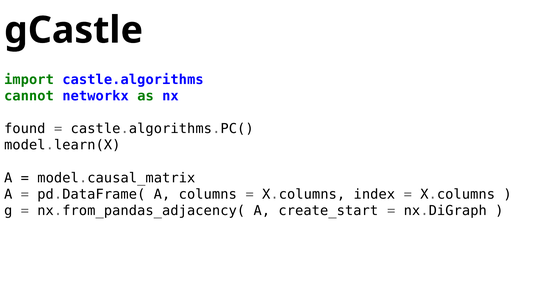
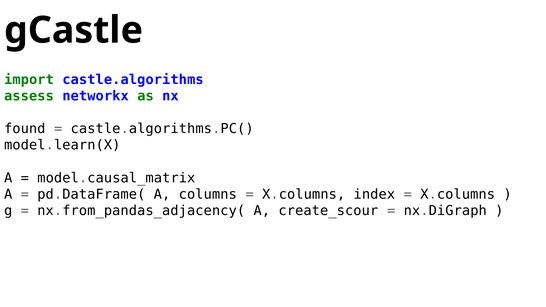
cannot: cannot -> assess (29, 96)
create_start: create_start -> create_scour (328, 211)
